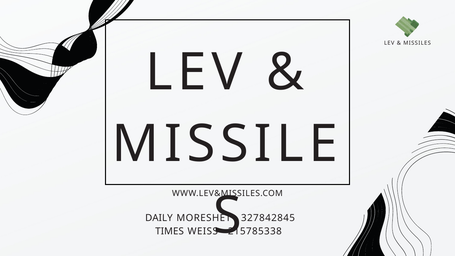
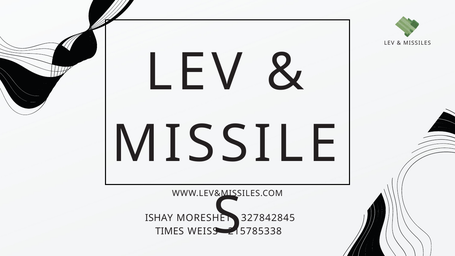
DAILY: DAILY -> ISHAY (159, 218)
